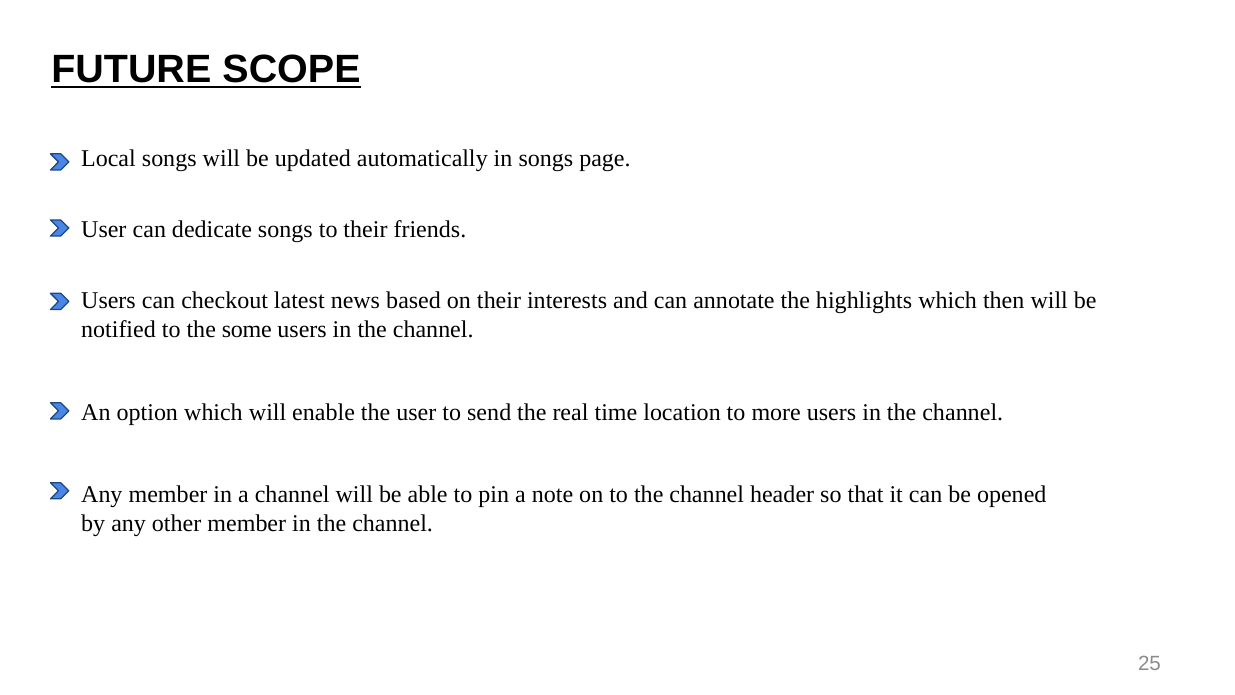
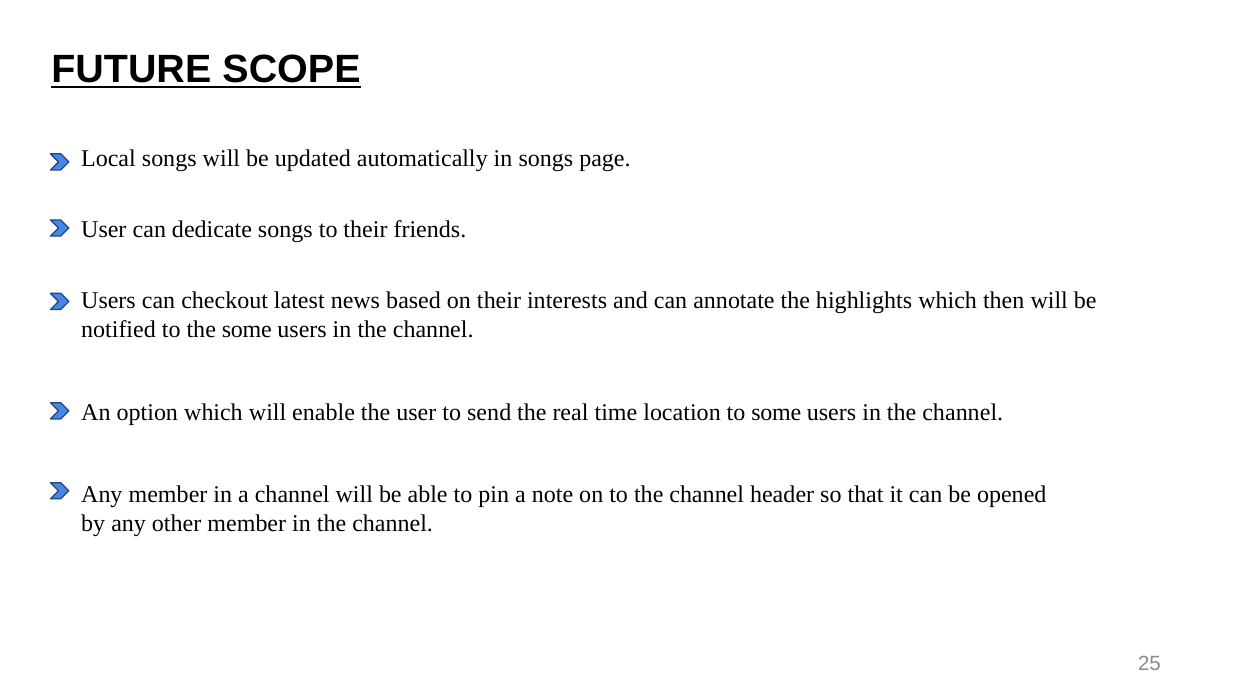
to more: more -> some (776, 412)
